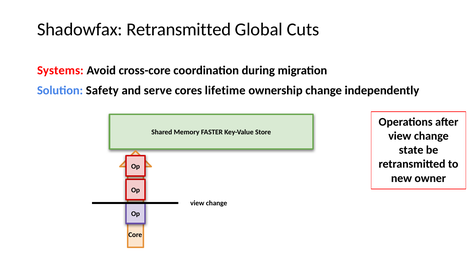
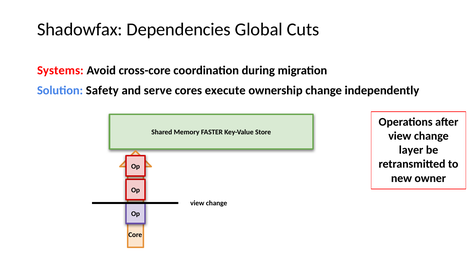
Shadowfax Retransmitted: Retransmitted -> Dependencies (179, 30)
lifetime: lifetime -> execute (225, 91)
state: state -> layer (411, 150)
